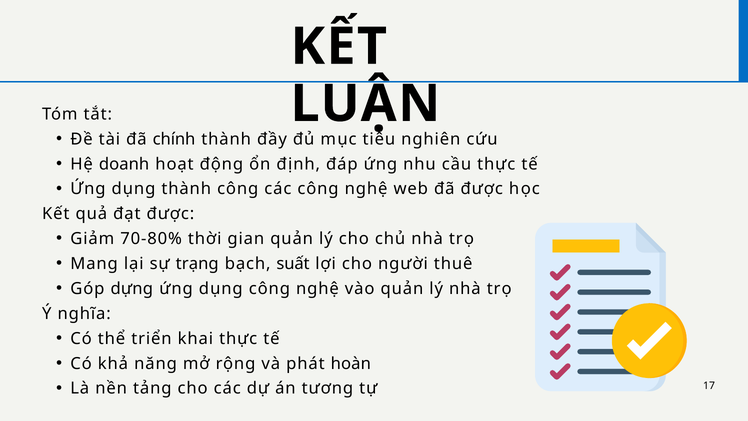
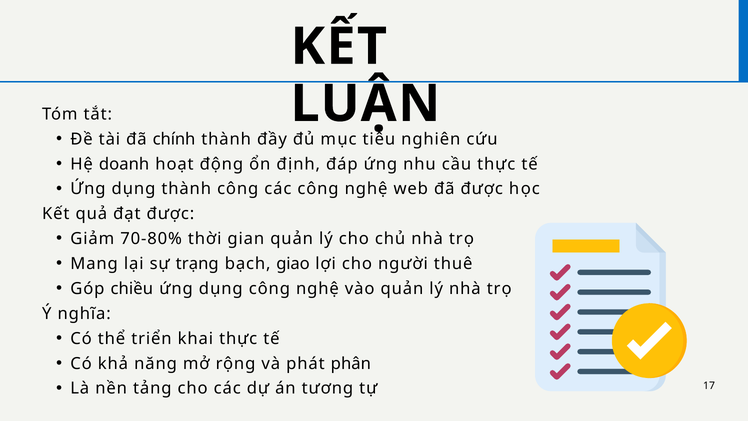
suất: suất -> giao (293, 264)
dựng: dựng -> chiều (132, 289)
hoàn: hoàn -> phân (351, 363)
